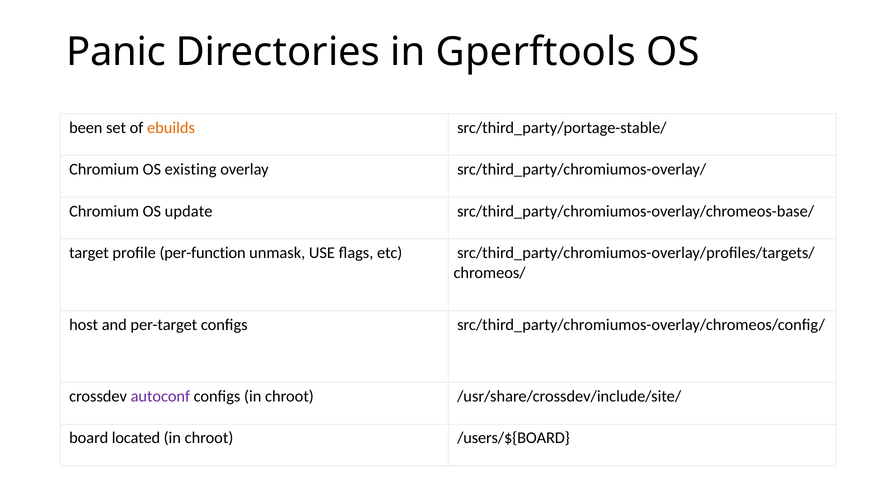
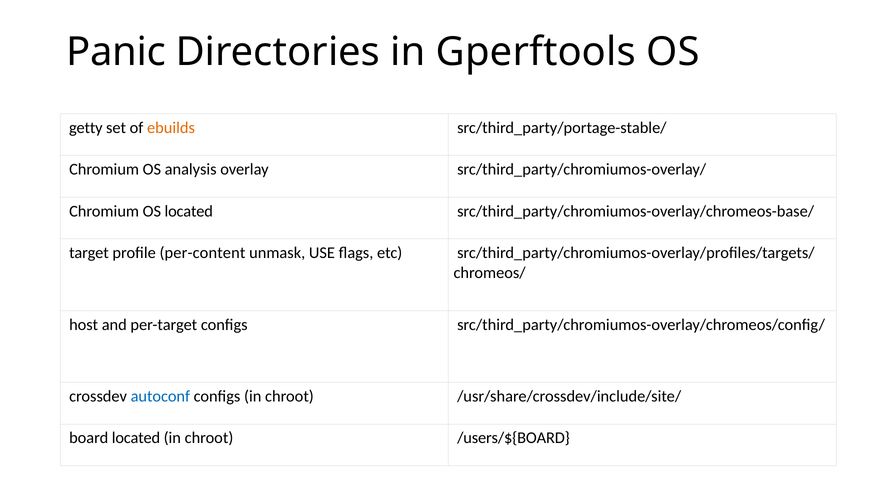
been: been -> getty (86, 128)
existing: existing -> analysis (191, 169)
OS update: update -> located (189, 211)
per-function: per-function -> per-content (202, 253)
autoconf colour: purple -> blue (160, 396)
